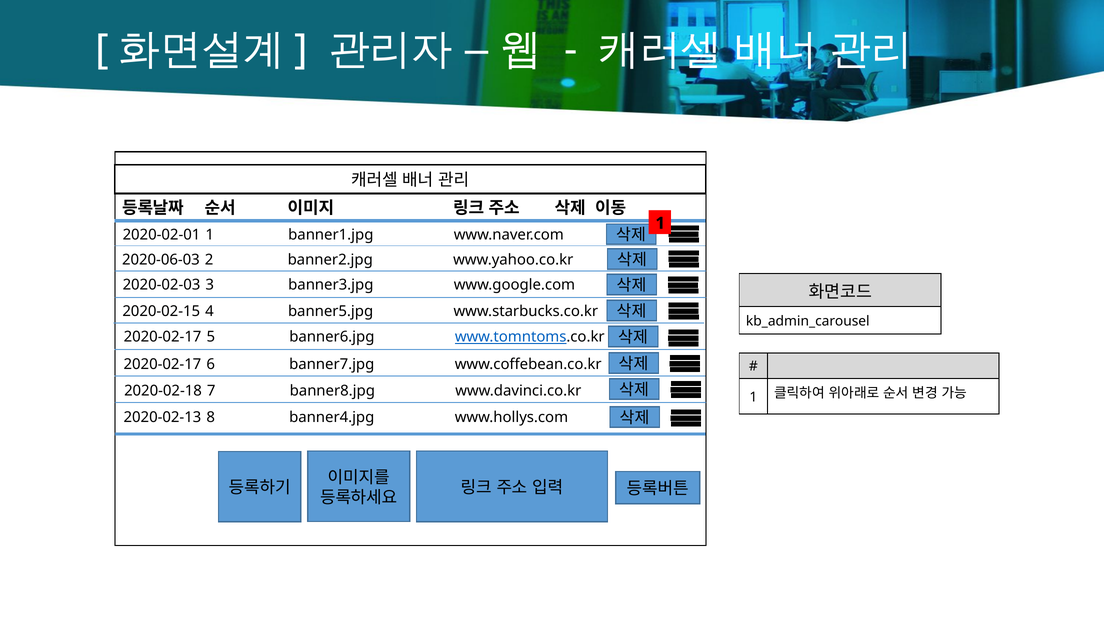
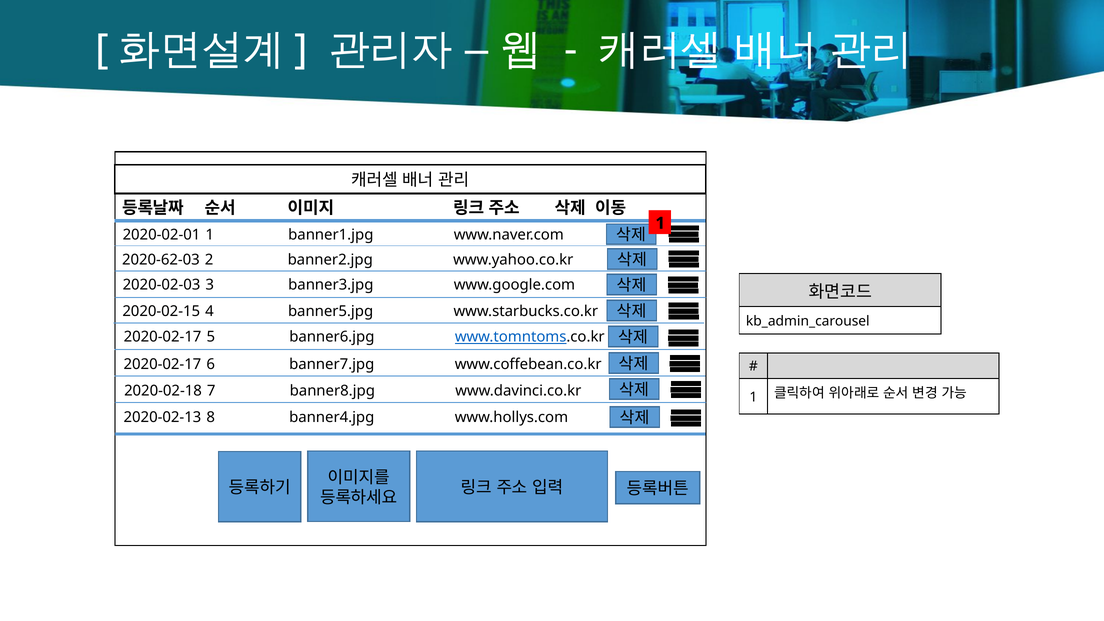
2020-06-03: 2020-06-03 -> 2020-62-03 (161, 260)
